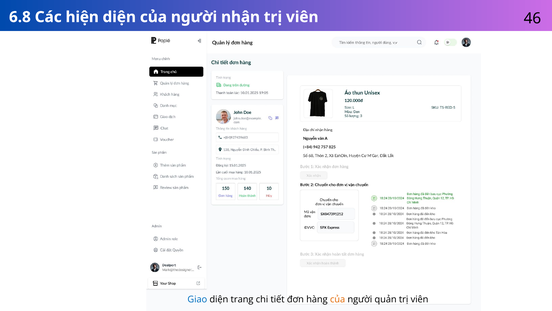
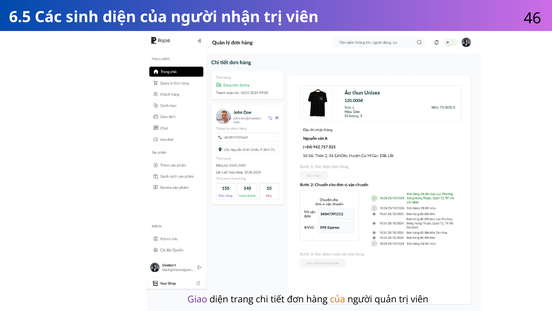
6.8: 6.8 -> 6.5 (20, 17)
hiện: hiện -> sinh (82, 17)
Giao colour: blue -> purple (197, 299)
